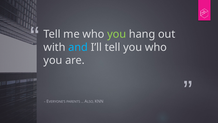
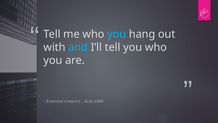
you colour: light green -> light blue (117, 34)
